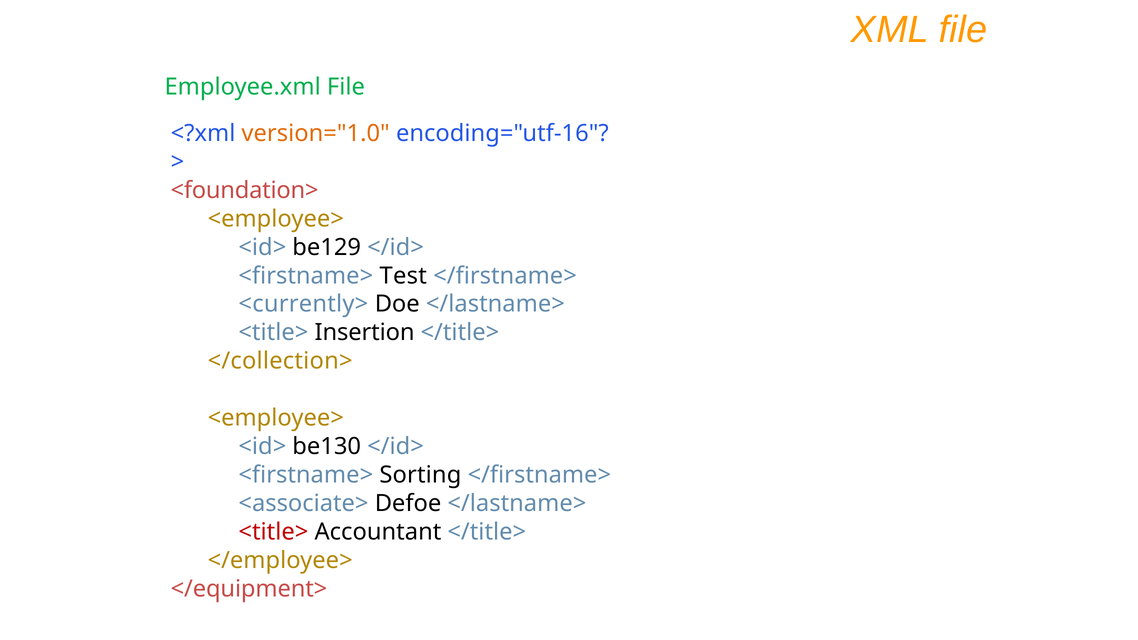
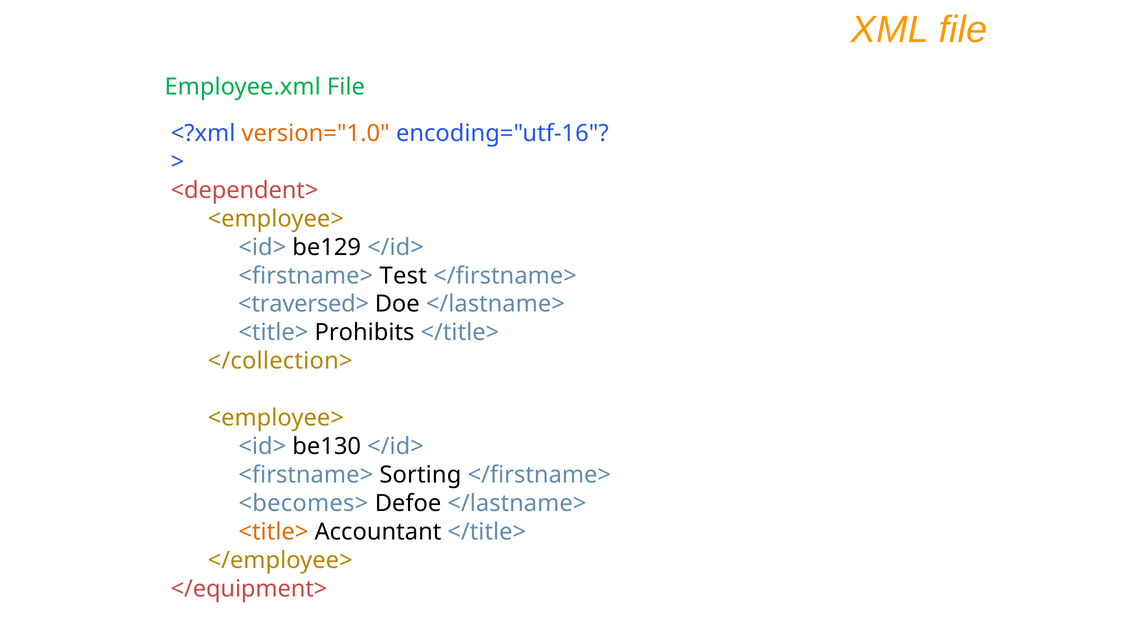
<foundation>: <foundation> -> <dependent> (244, 190)
<currently>: <currently> -> <traversed> (304, 304)
Insertion: Insertion -> Prohibits (365, 333)
<associate>: <associate> -> <becomes> (303, 503)
<title> colour: red -> orange (273, 532)
